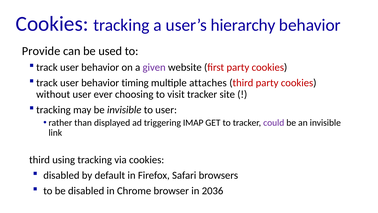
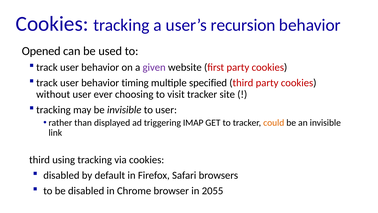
hierarchy: hierarchy -> recursion (243, 25)
Provide: Provide -> Opened (41, 51)
attaches: attaches -> specified (208, 83)
could colour: purple -> orange (274, 122)
2036: 2036 -> 2055 (213, 190)
